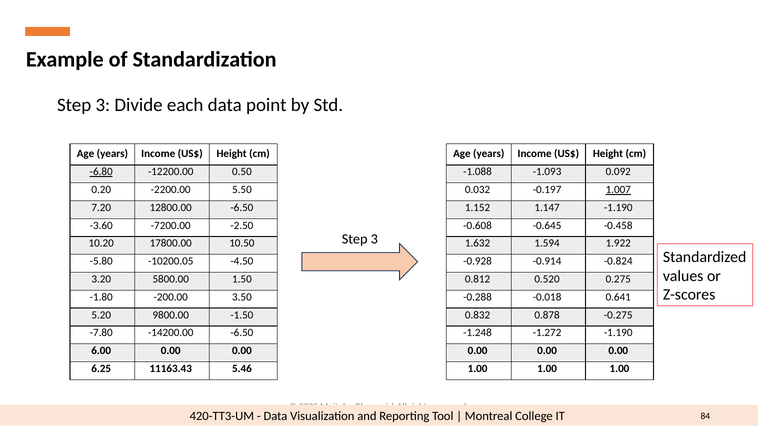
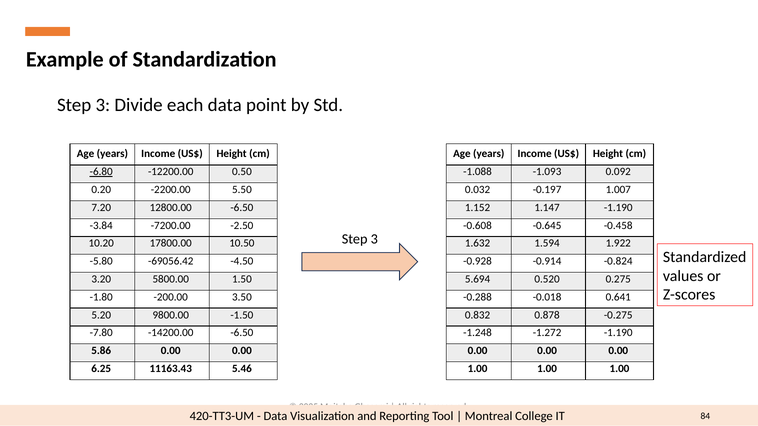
1.007 underline: present -> none (618, 190)
-3.60: -3.60 -> -3.84 (101, 226)
-10200.05: -10200.05 -> -69056.42 (171, 261)
0.812: 0.812 -> 5.694 (478, 279)
6.00: 6.00 -> 5.86 (101, 351)
